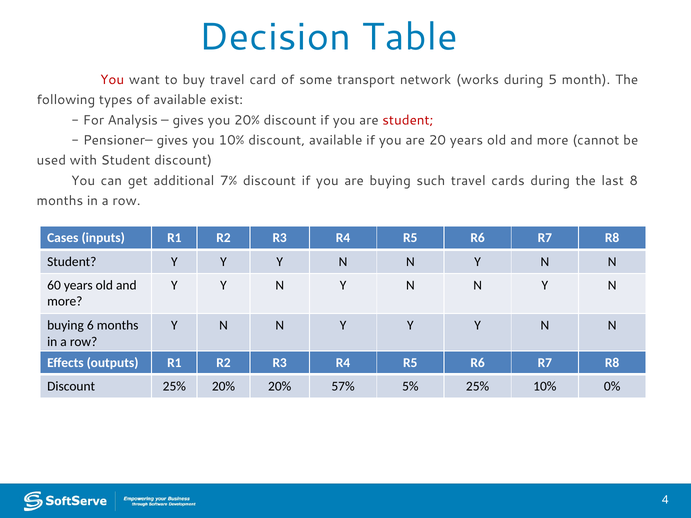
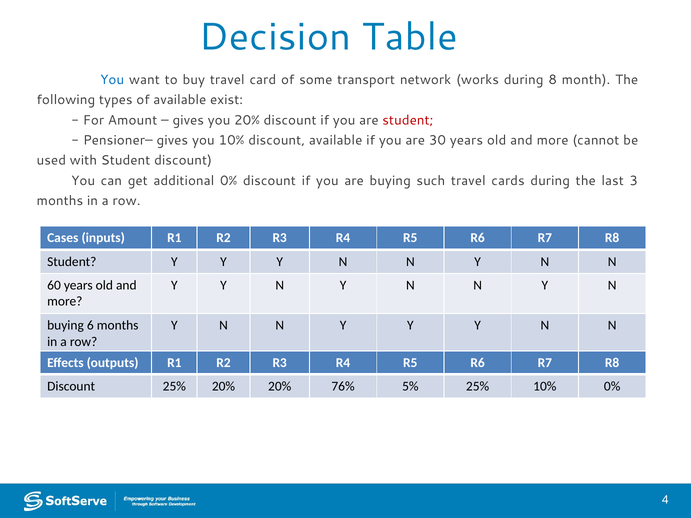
You colour: red -> blue (112, 80)
5: 5 -> 8 (553, 80)
Analysis: Analysis -> Amount (133, 120)
20: 20 -> 30 (437, 140)
additional 7%: 7% -> 0% (229, 181)
8: 8 -> 3 (634, 181)
57%: 57% -> 76% (343, 386)
